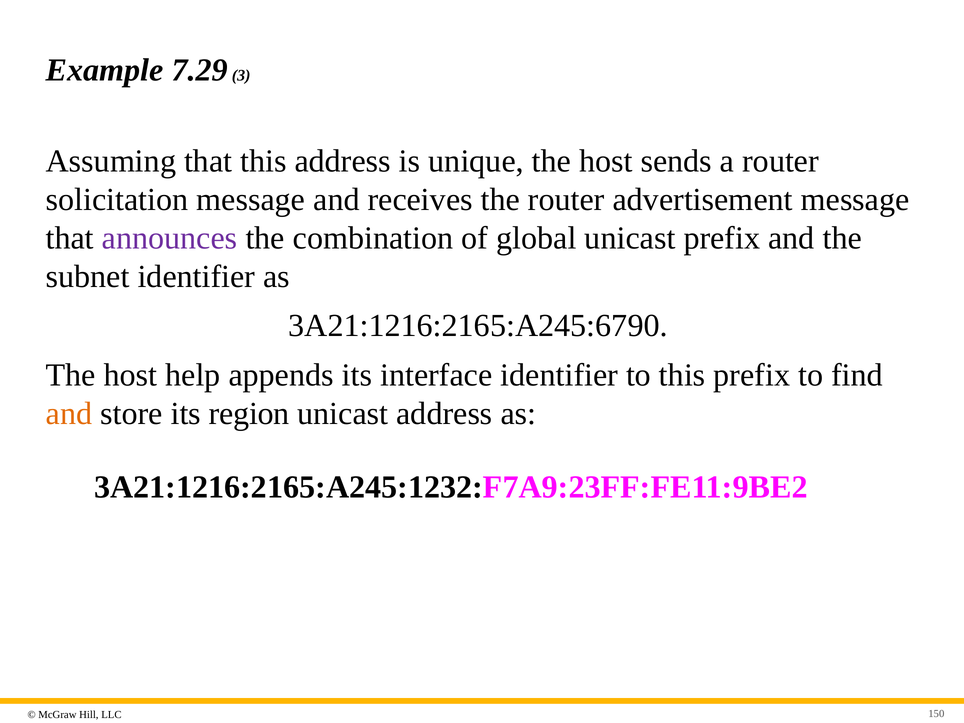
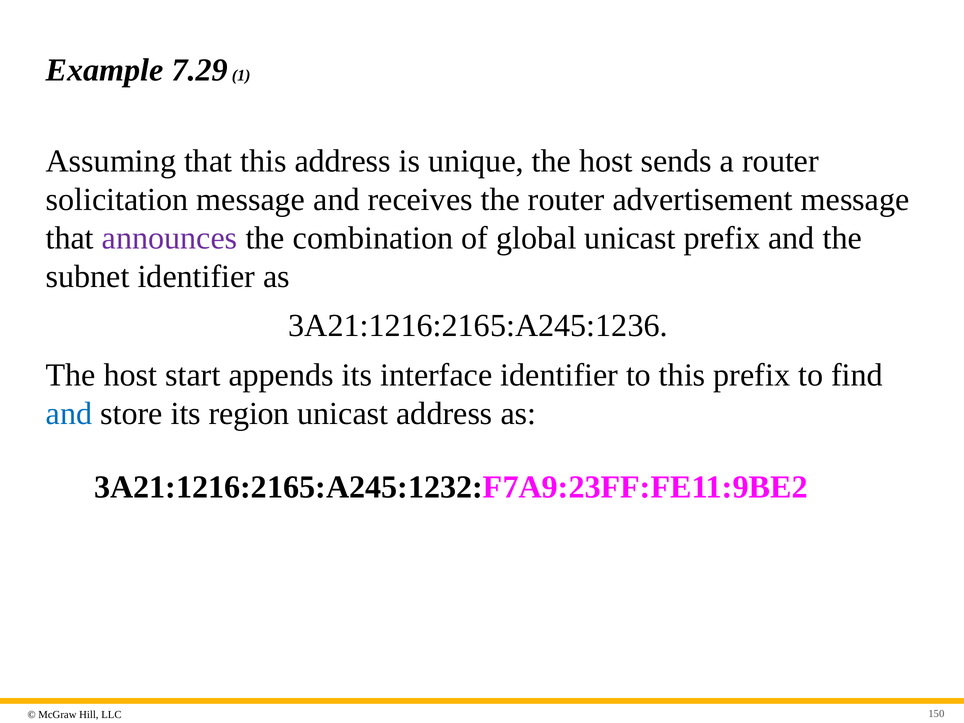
3: 3 -> 1 (241, 75)
3A21:1216:2165:A245:6790: 3A21:1216:2165:A245:6790 -> 3A21:1216:2165:A245:1236 (478, 326)
help: help -> start (193, 375)
and colour: orange -> blue (69, 414)
